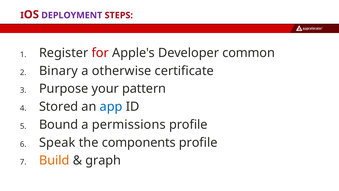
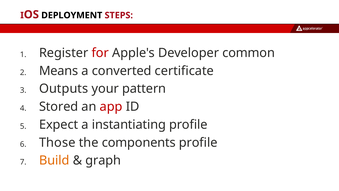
DEPLOYMENT colour: purple -> black (72, 15)
Binary: Binary -> Means (59, 71)
otherwise: otherwise -> converted (122, 71)
Purpose: Purpose -> Outputs (64, 89)
app colour: blue -> red (111, 107)
Bound: Bound -> Expect (59, 124)
permissions: permissions -> instantiating (129, 124)
Speak: Speak -> Those (57, 142)
